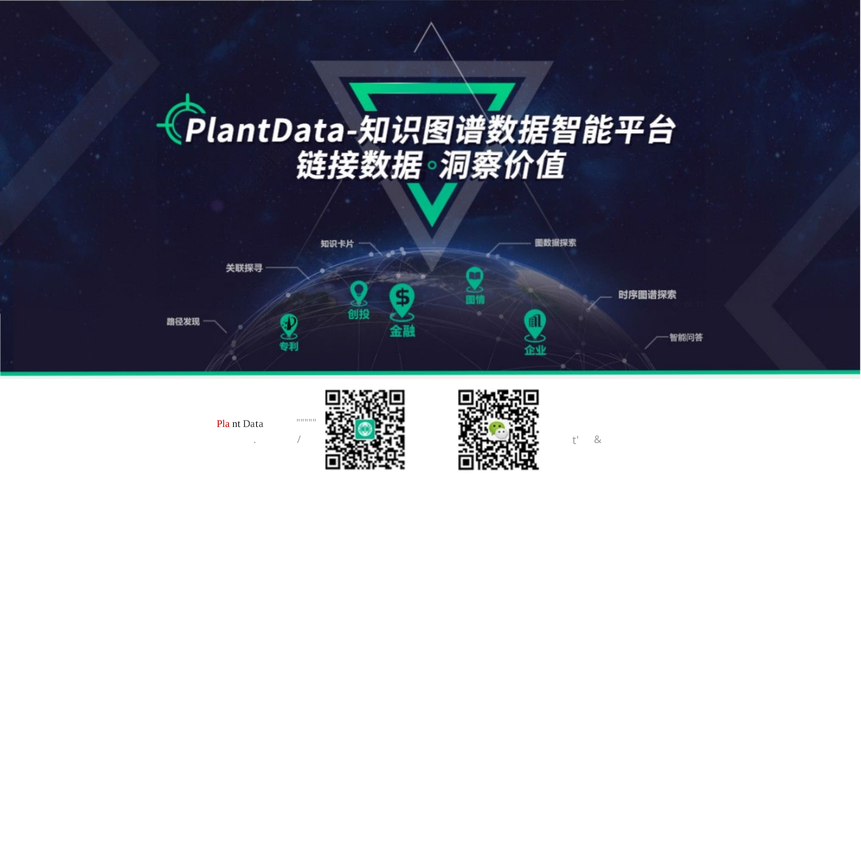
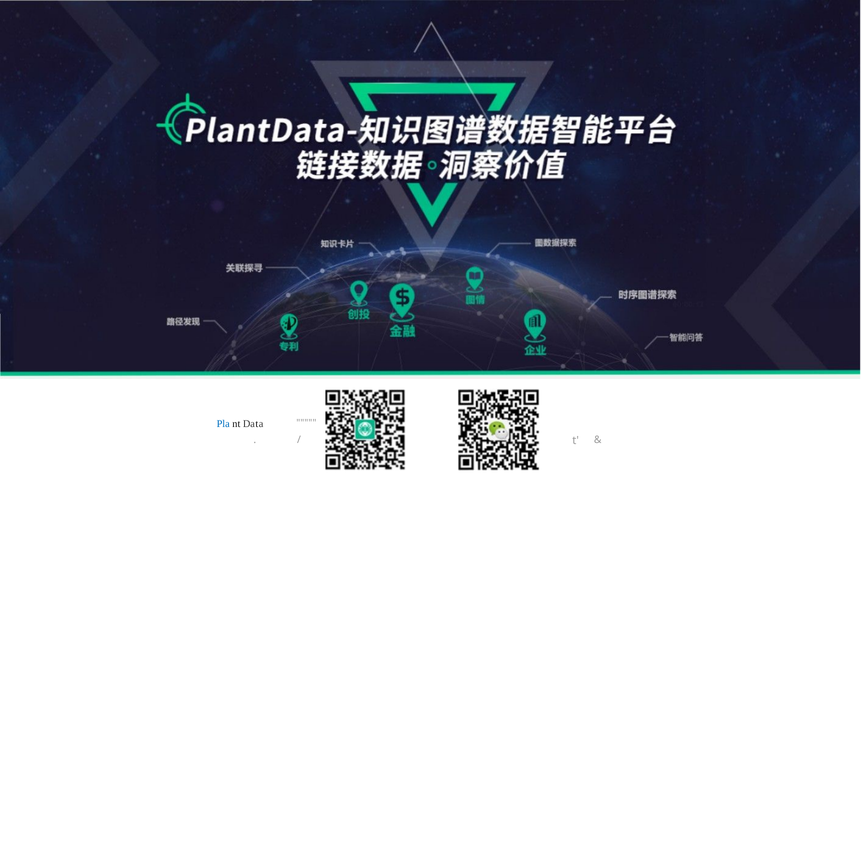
Pla colour: red -> blue (223, 424)
